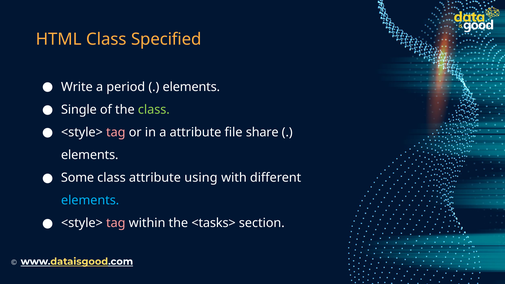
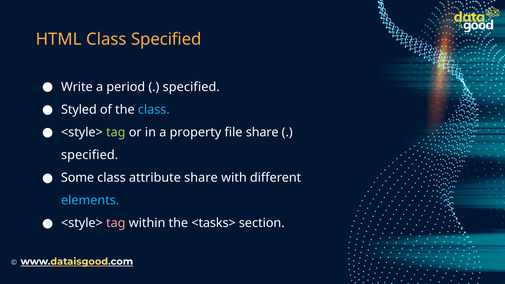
elements: elements -> specified (191, 87)
Single: Single -> Styled (79, 110)
class colour: light green -> light blue (154, 110)
tag colour: pink -> light green (116, 132)
a attribute: attribute -> property (195, 132)
elements: elements -> specified (90, 155)
attribute using: using -> share (201, 178)
